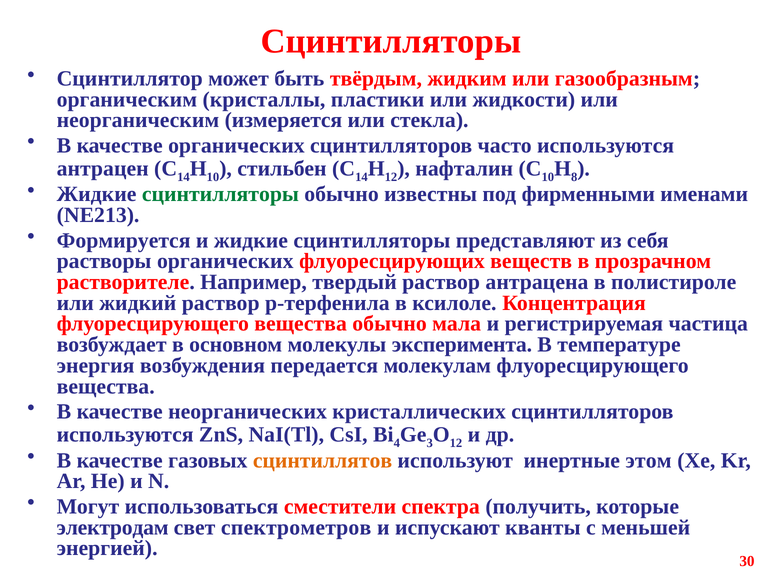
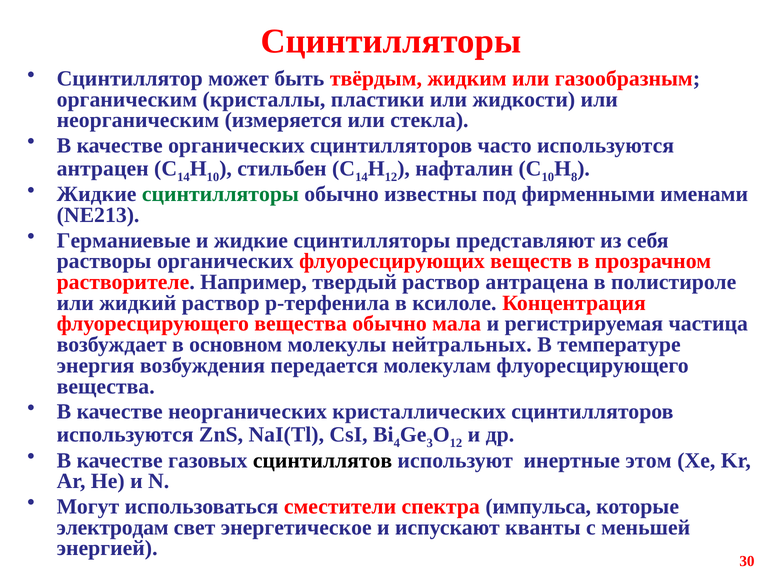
Формируется: Формируется -> Германиевые (124, 241)
эксперимента: эксперимента -> нейтральных (462, 345)
сцинтиллятов colour: orange -> black (323, 461)
получить: получить -> импульса (538, 507)
спектрометров: спектрометров -> энергетическое (296, 528)
